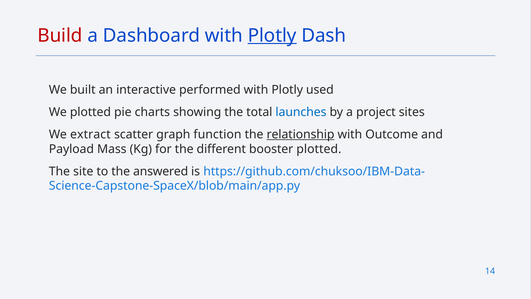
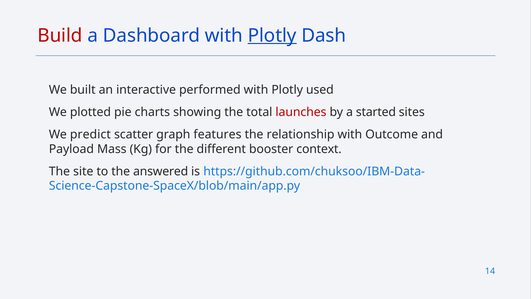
launches colour: blue -> red (301, 112)
project: project -> started (376, 112)
extract: extract -> predict (90, 134)
function: function -> features (217, 134)
relationship underline: present -> none (301, 134)
booster plotted: plotted -> context (319, 149)
